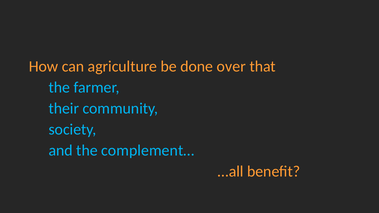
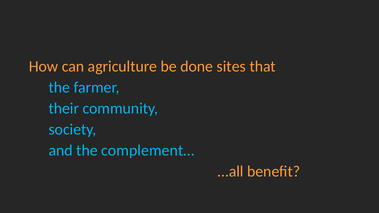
over: over -> sites (231, 67)
